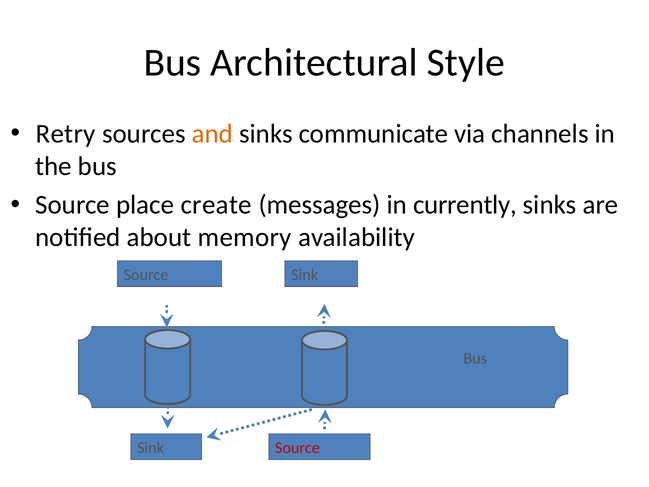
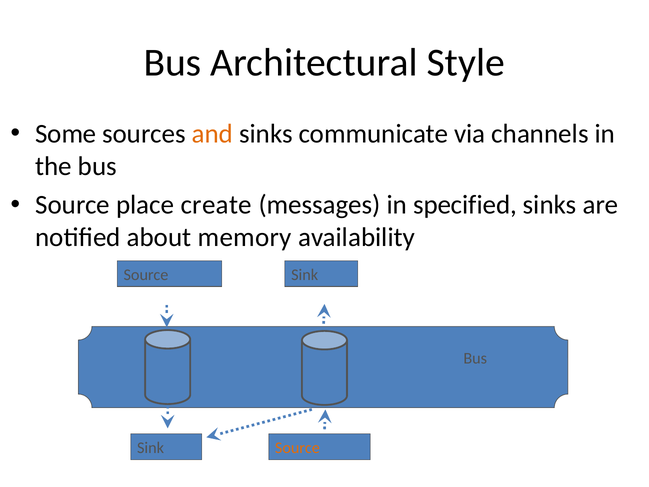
Retry: Retry -> Some (66, 134)
currently: currently -> specified (465, 205)
Source colour: red -> orange (297, 448)
